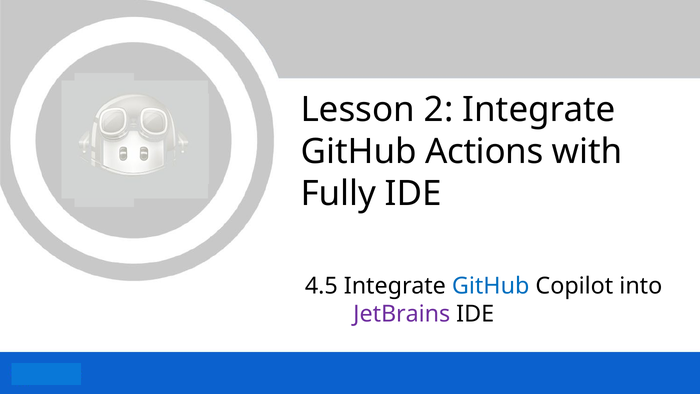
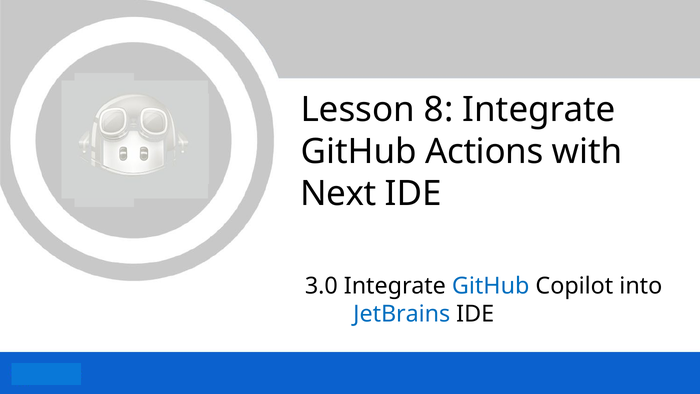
2: 2 -> 8 (439, 110)
Fully: Fully -> Next (338, 194)
4.5: 4.5 -> 3.0 (321, 286)
JetBrains colour: purple -> blue (402, 314)
